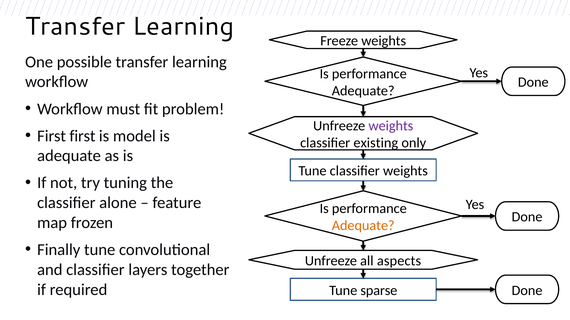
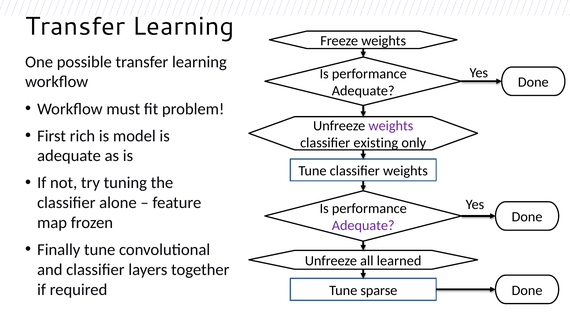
First first: first -> rich (82, 136)
Adequate colour: orange -> purple (363, 226)
aspects: aspects -> learned (399, 261)
